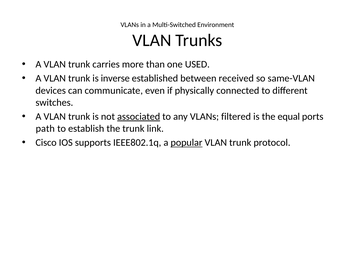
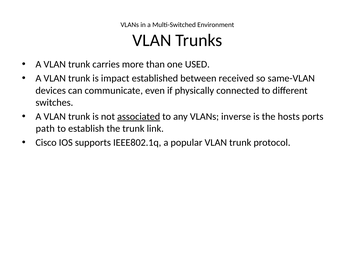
inverse: inverse -> impact (115, 79)
filtered: filtered -> inverse (236, 117)
equal: equal -> hosts (289, 117)
popular underline: present -> none (187, 143)
